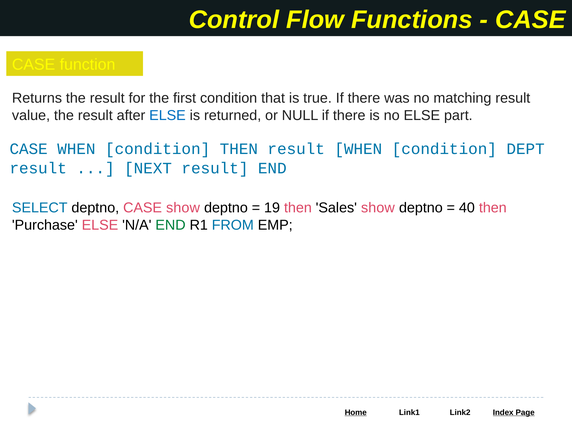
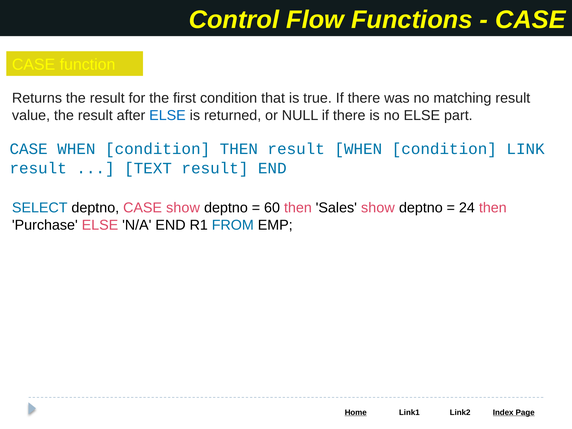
DEPT: DEPT -> LINK (526, 149)
NEXT: NEXT -> TEXT (148, 168)
19: 19 -> 60 (272, 208)
40: 40 -> 24 (467, 208)
END colour: green -> black (170, 225)
